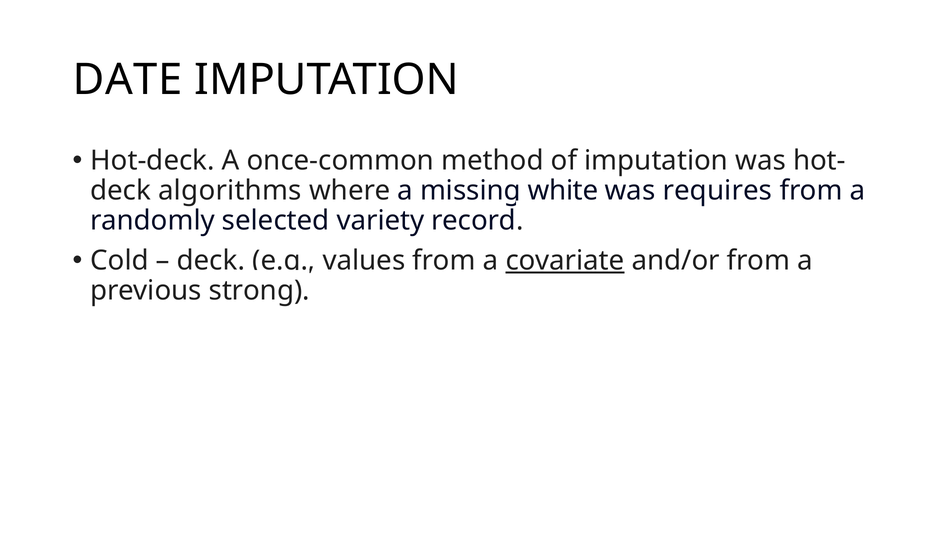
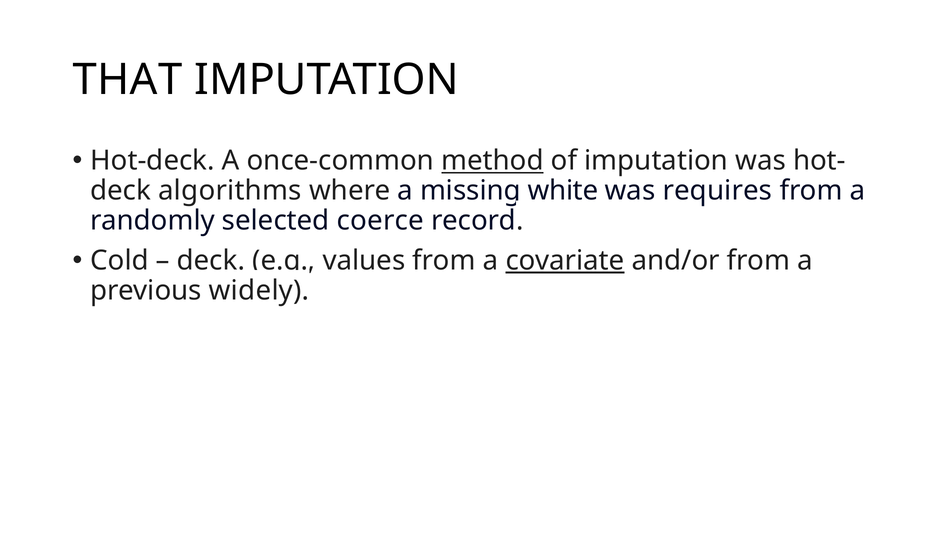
DATE: DATE -> THAT (128, 80)
method underline: none -> present (493, 161)
variety: variety -> coerce (380, 221)
strong: strong -> widely (259, 291)
